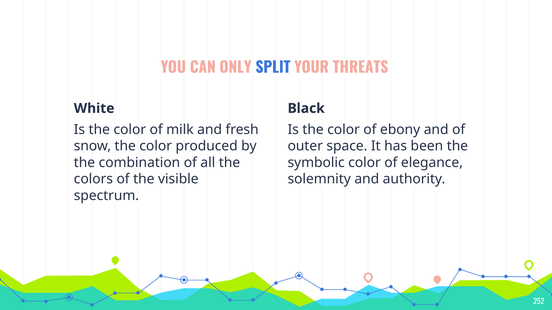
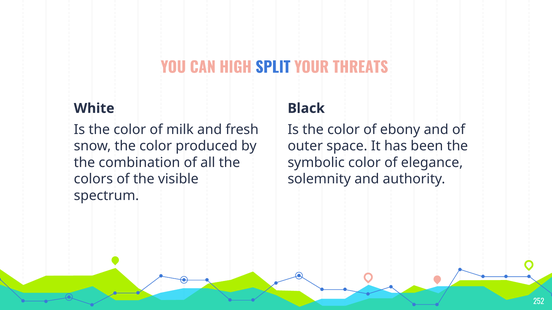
ONLY: ONLY -> HIGH (236, 68)
